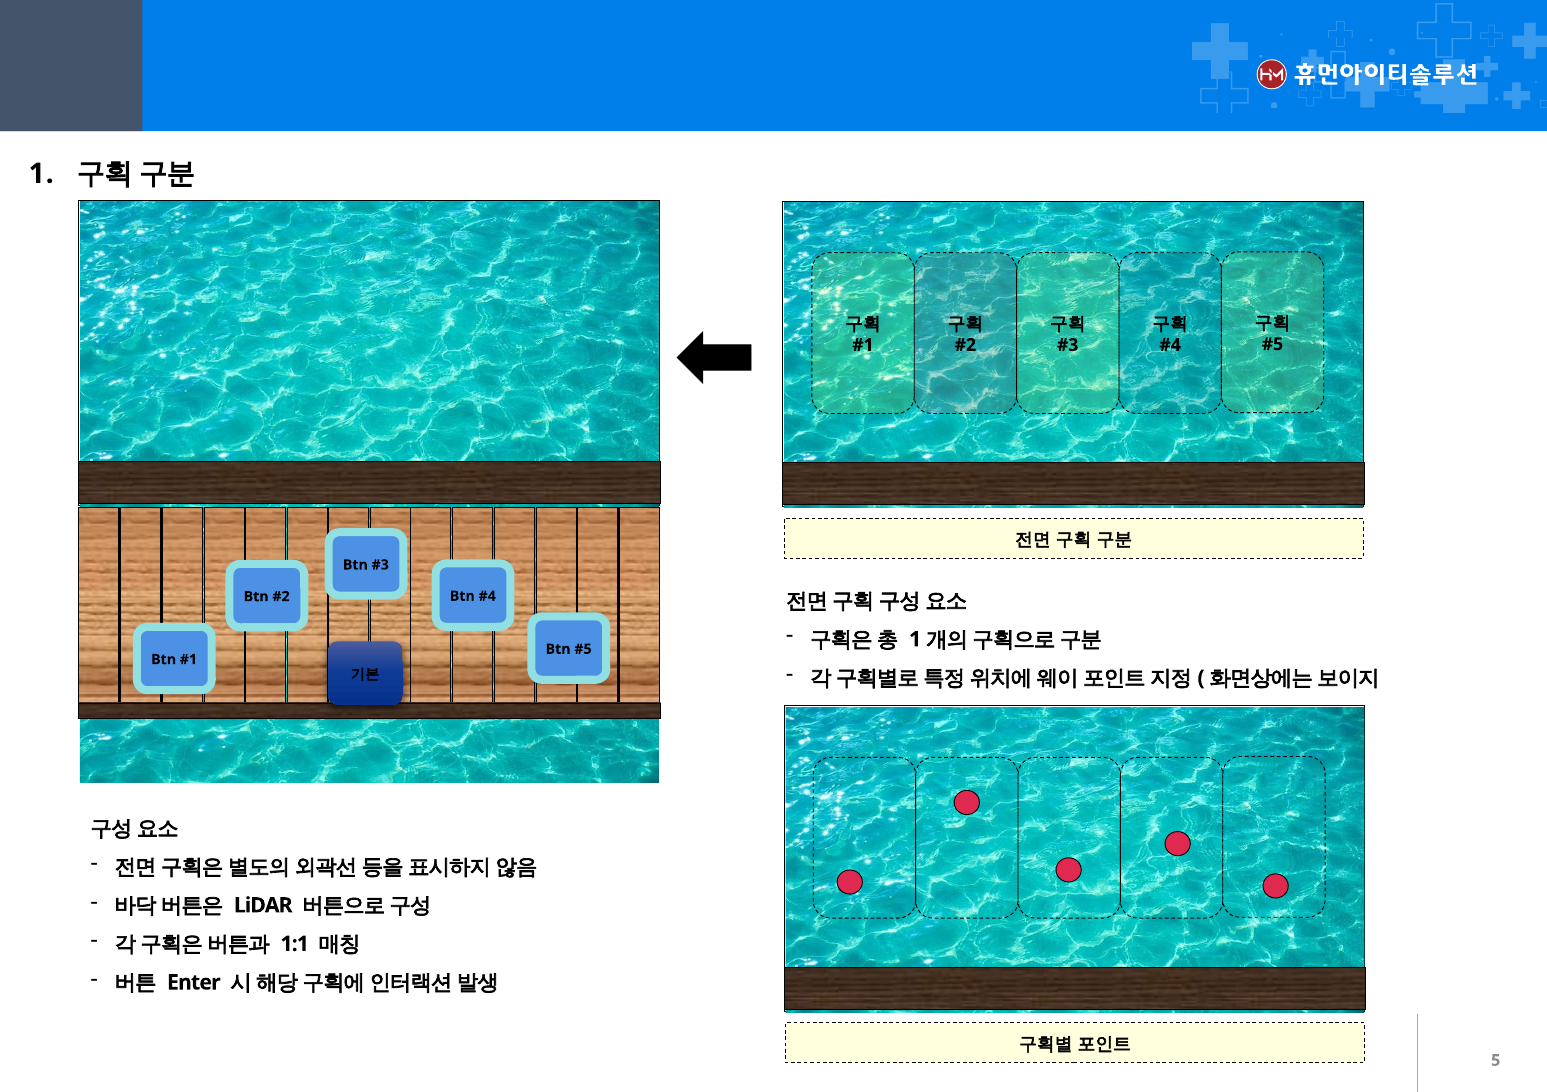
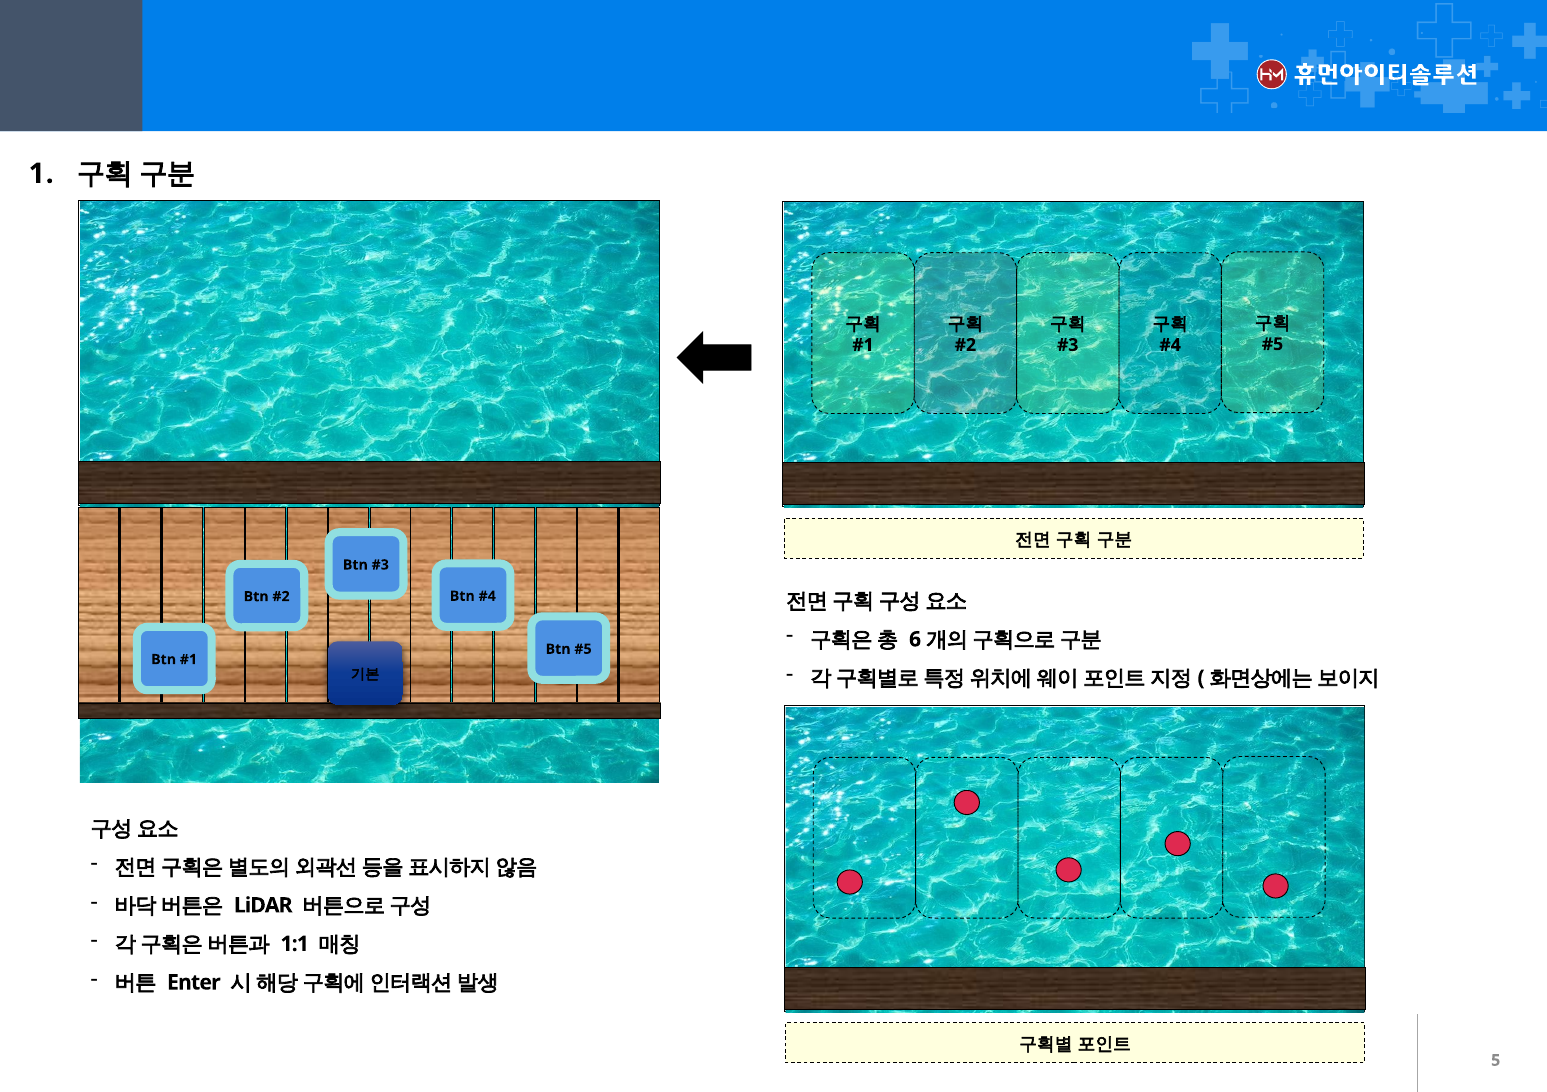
1: 1 -> 6 (915, 639)
